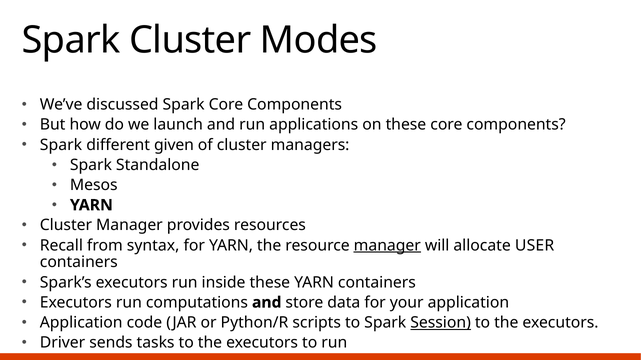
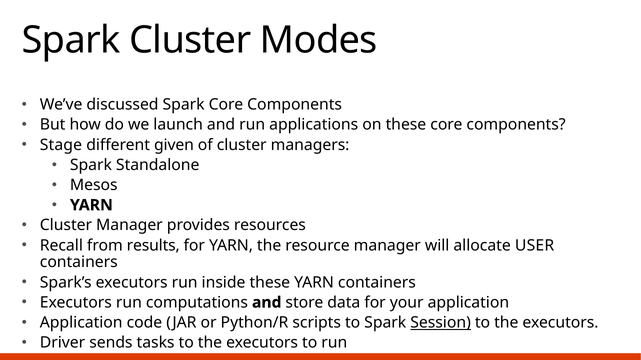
Spark: Spark -> Stage (61, 145)
syntax: syntax -> results (153, 246)
manager underline: present -> none (387, 246)
